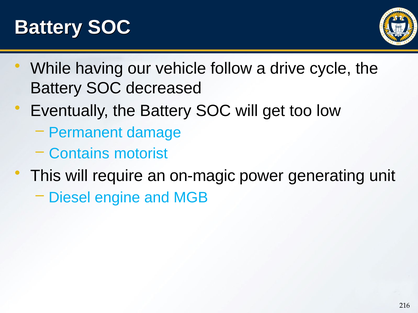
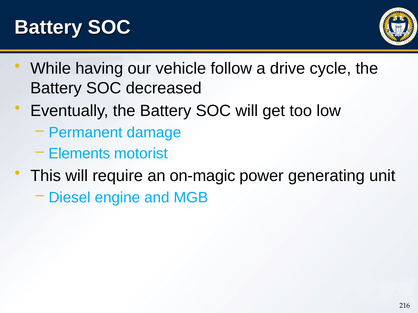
Contains: Contains -> Elements (79, 154)
